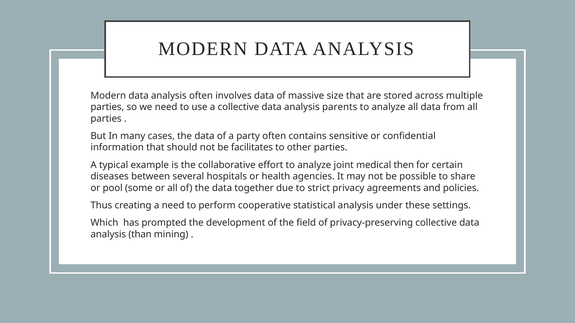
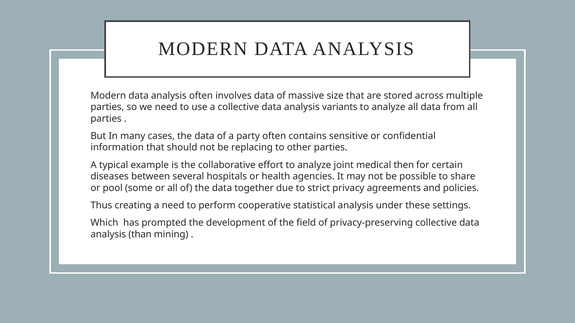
parents: parents -> variants (340, 107)
facilitates: facilitates -> replacing (252, 148)
